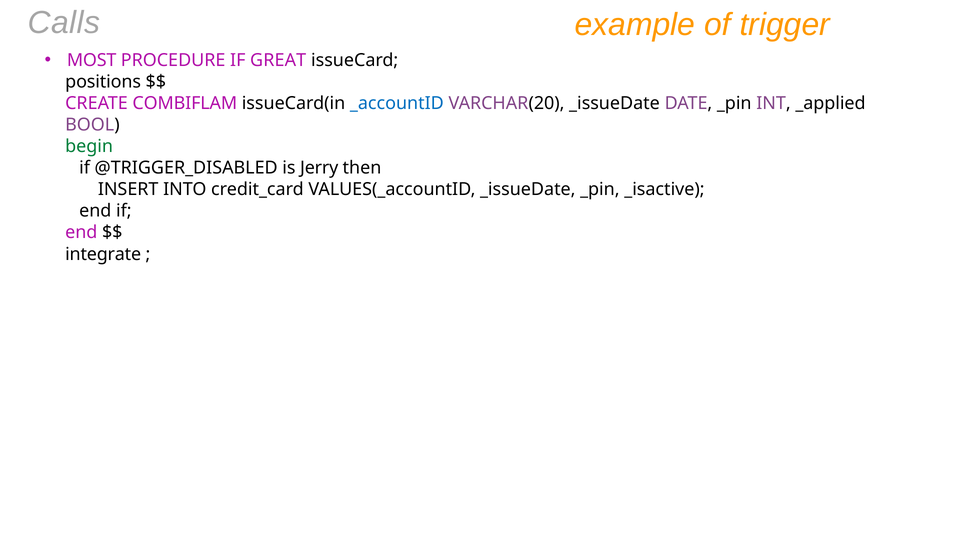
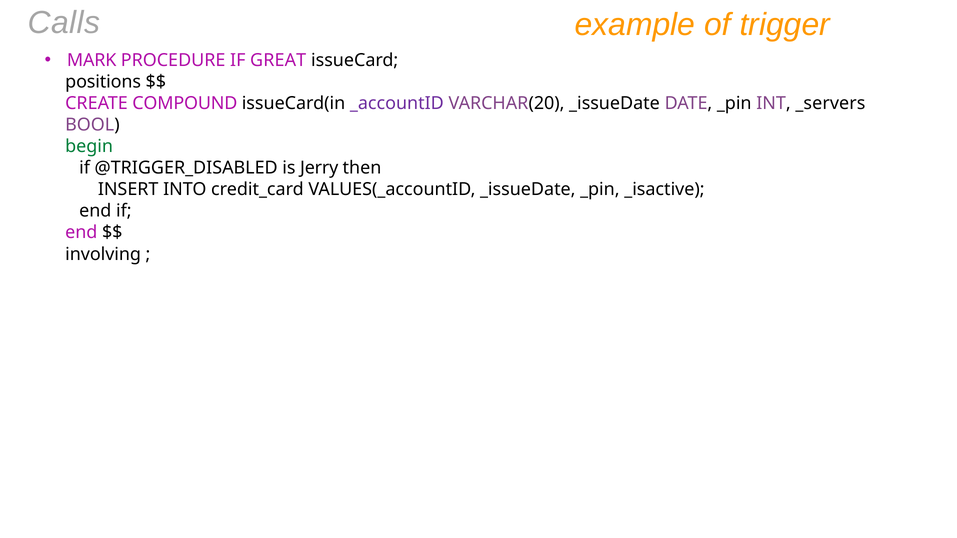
MOST: MOST -> MARK (92, 60)
COMBIFLAM: COMBIFLAM -> COMPOUND (185, 104)
_accountID colour: blue -> purple (397, 104)
_applied: _applied -> _servers (830, 104)
integrate: integrate -> involving (103, 254)
